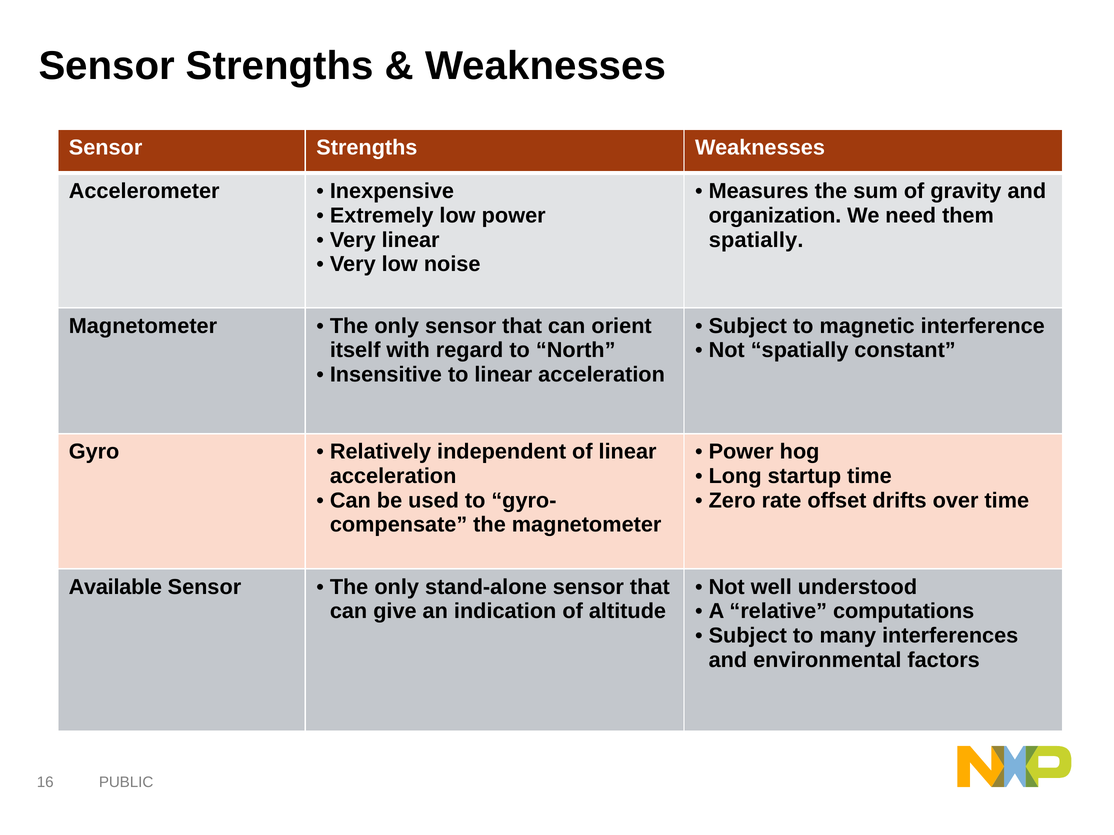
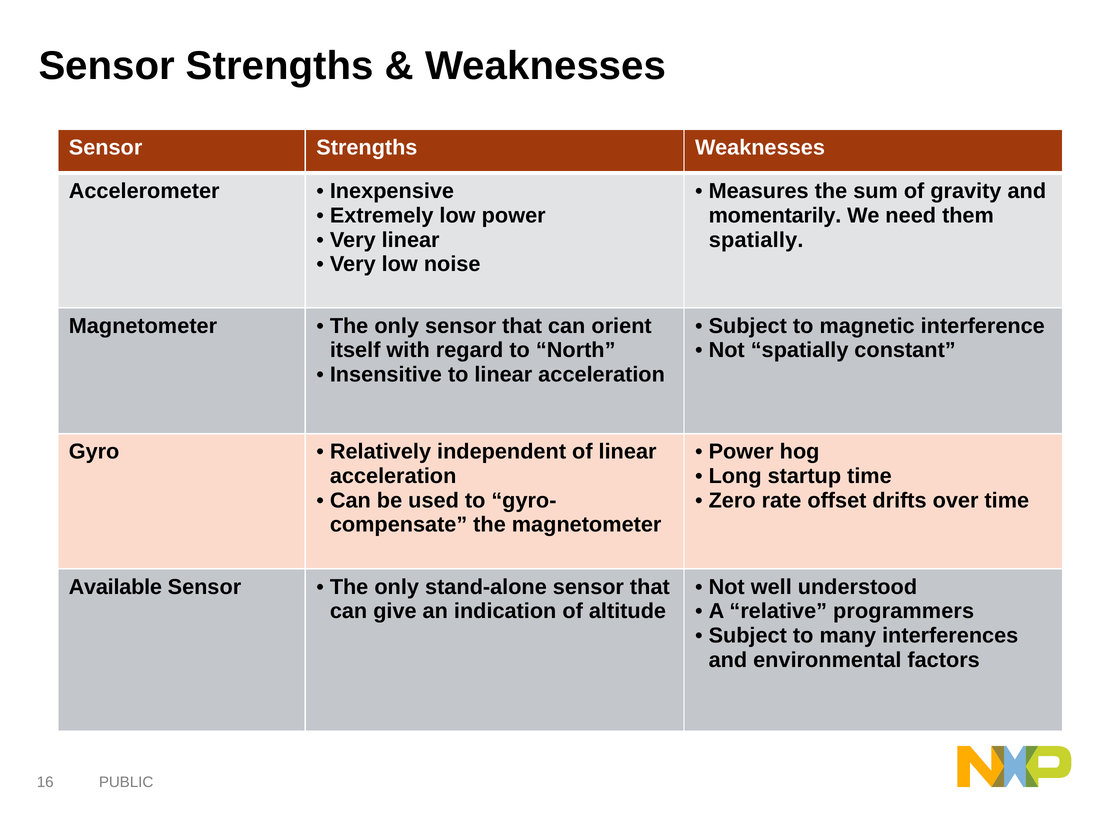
organization: organization -> momentarily (775, 216)
computations: computations -> programmers (904, 612)
